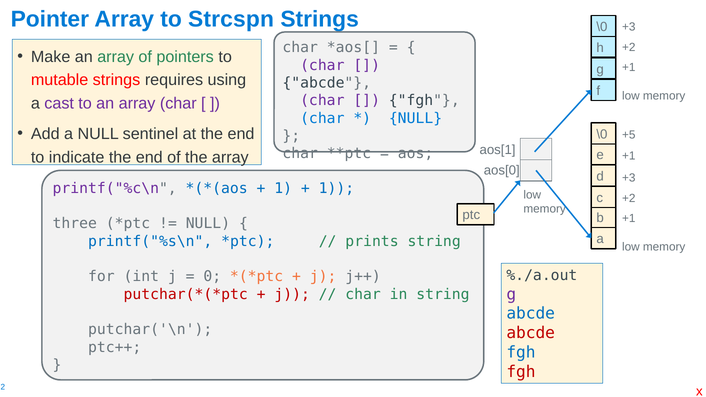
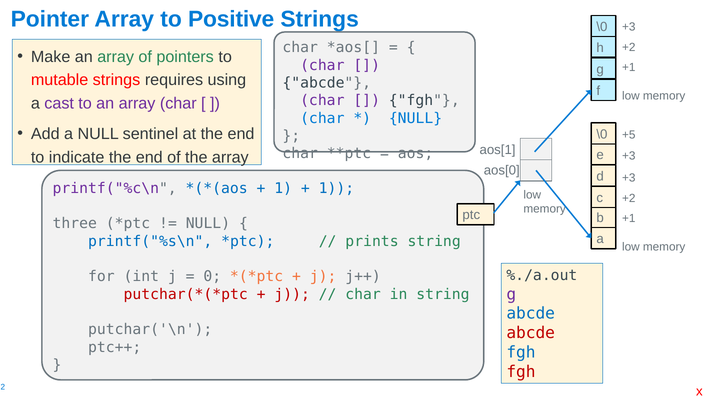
Strcspn: Strcspn -> Positive (231, 19)
+1: +1 -> +3 (629, 156)
